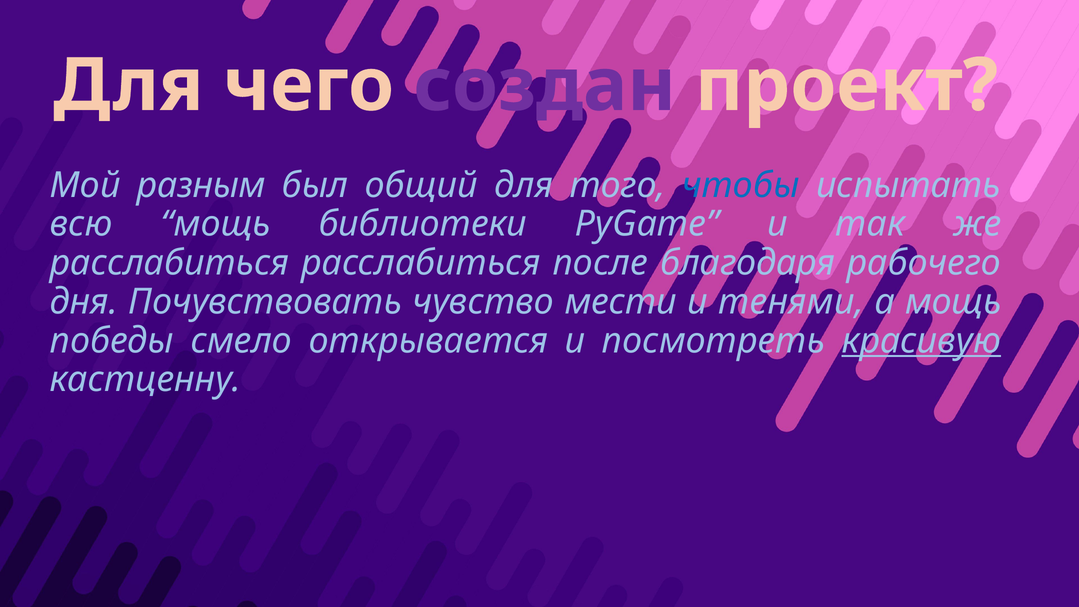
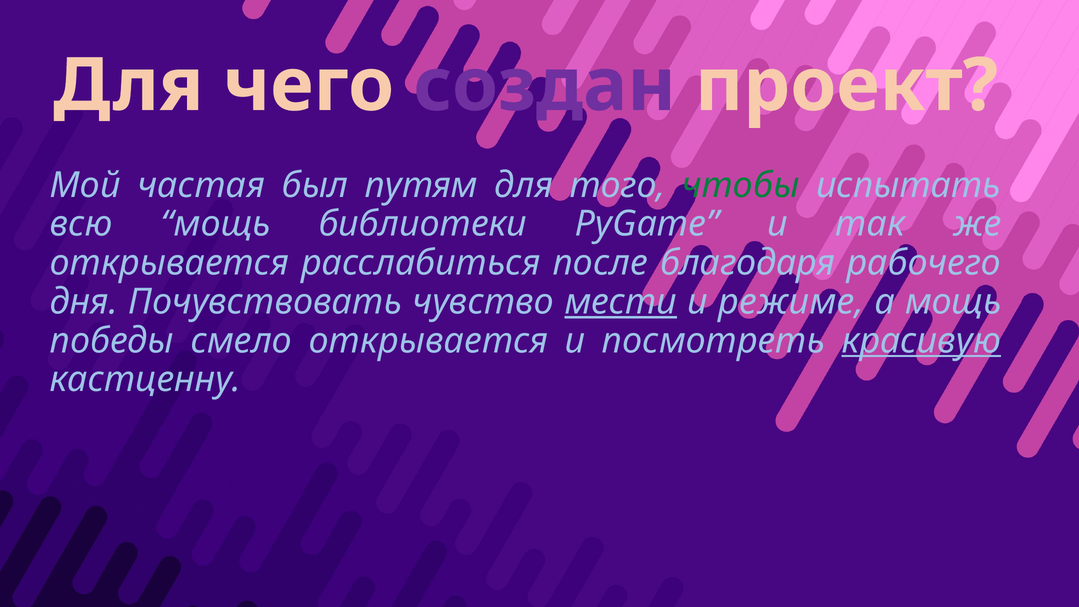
разным: разным -> частая (201, 185)
общий: общий -> путям (421, 185)
чтобы colour: blue -> green (741, 185)
расслабиться: расслабиться -> открывается (169, 263)
мести underline: none -> present (621, 302)
тенями: тенями -> режиме (791, 302)
